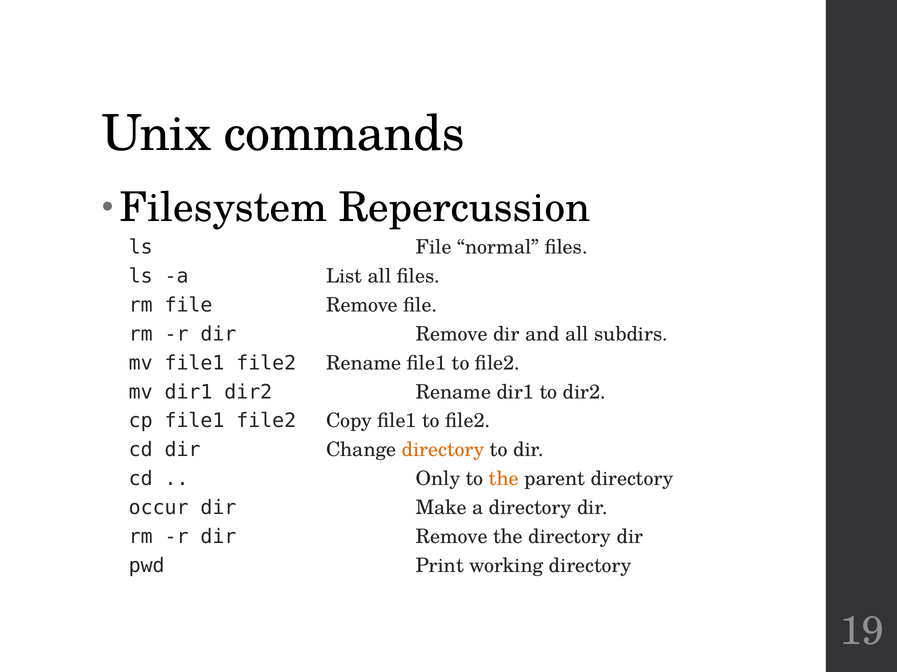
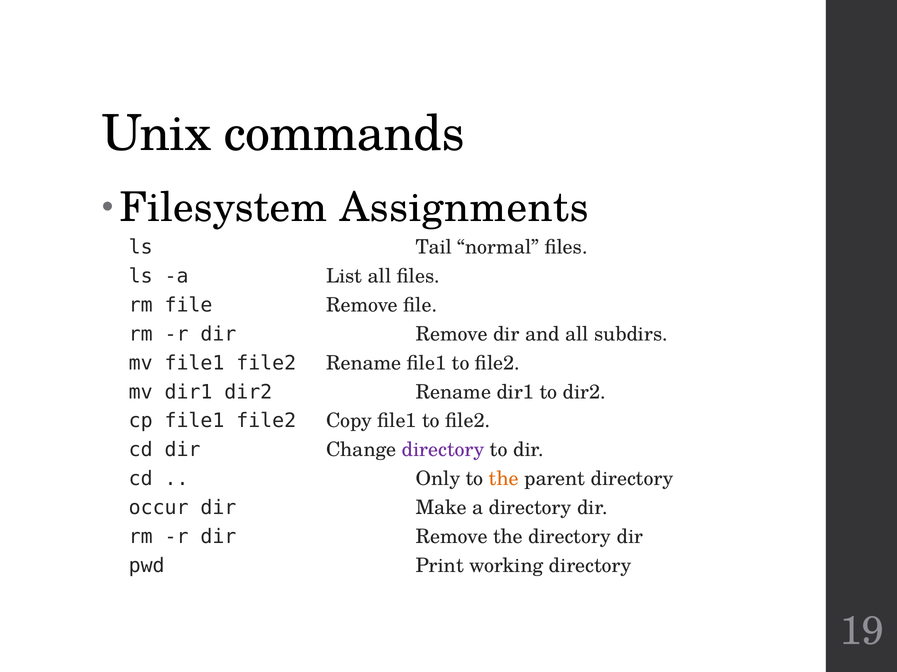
Repercussion: Repercussion -> Assignments (464, 208)
ls File: File -> Tail (434, 248)
directory colour: orange -> purple (443, 450)
